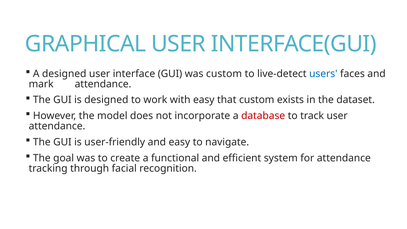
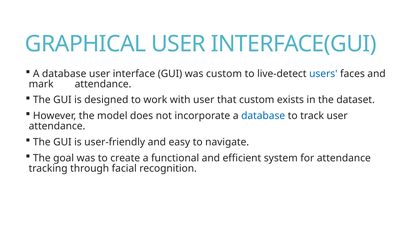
designed: designed -> database (64, 74)
with easy: easy -> user (204, 100)
database colour: red -> blue (263, 116)
